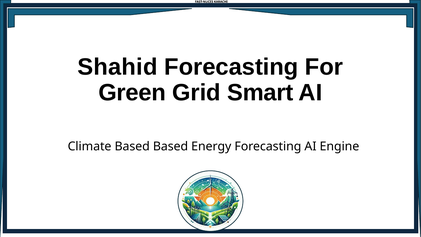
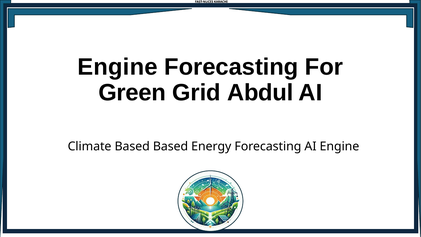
Shahid: Shahid -> Engine (118, 67)
Smart: Smart -> Abdul (260, 93)
